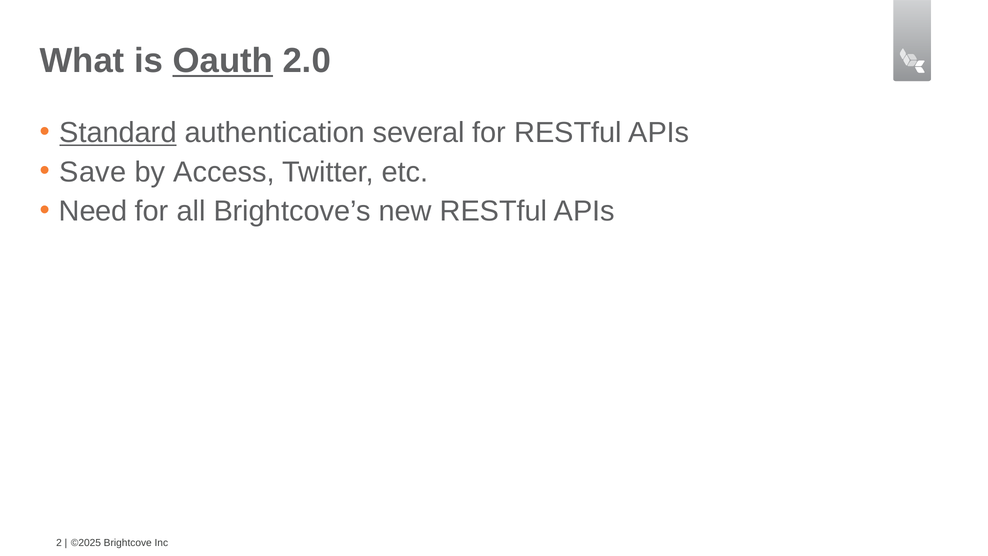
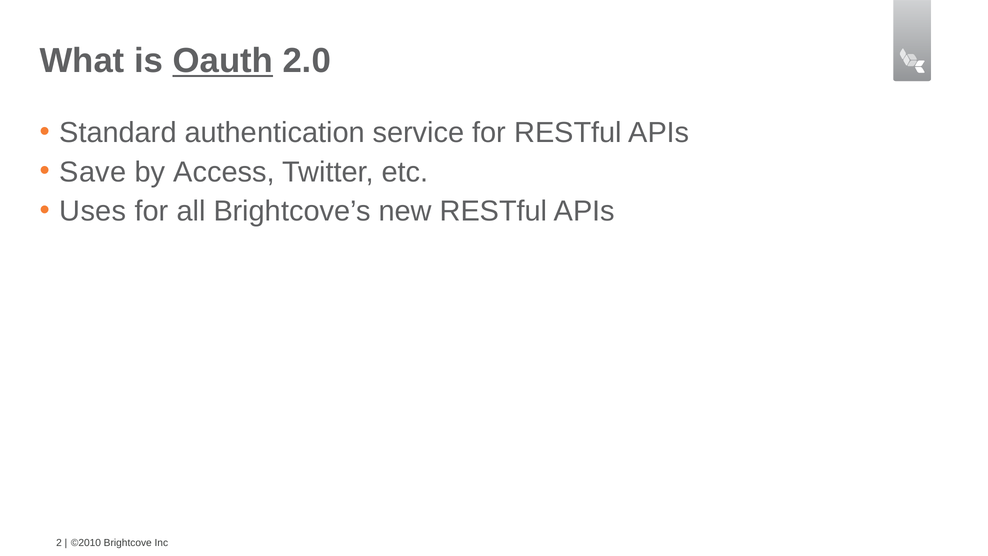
Standard underline: present -> none (118, 133)
several: several -> service (419, 133)
Need: Need -> Uses (93, 211)
©2025: ©2025 -> ©2010 (86, 542)
